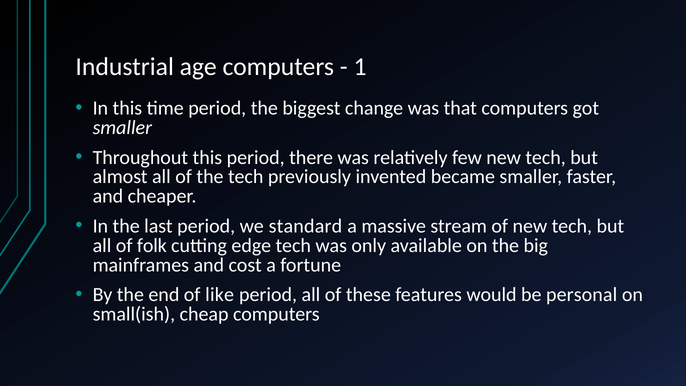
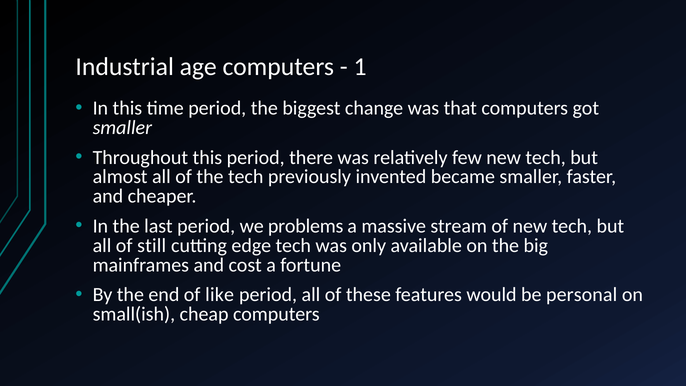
standard: standard -> problems (306, 226)
folk: folk -> still (152, 246)
